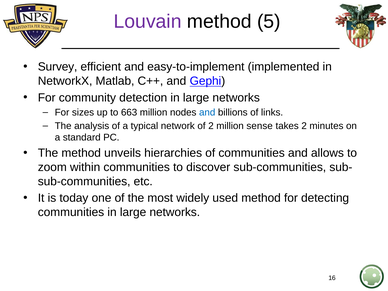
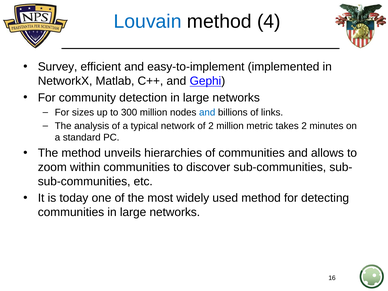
Louvain colour: purple -> blue (148, 21)
5: 5 -> 4 (269, 21)
663: 663 -> 300 (129, 112)
sense: sense -> metric (260, 126)
